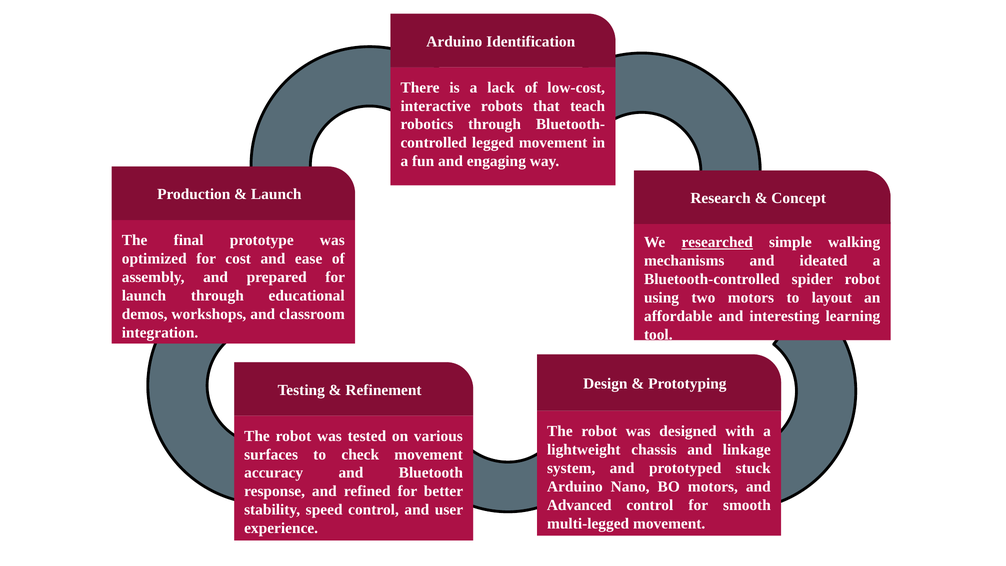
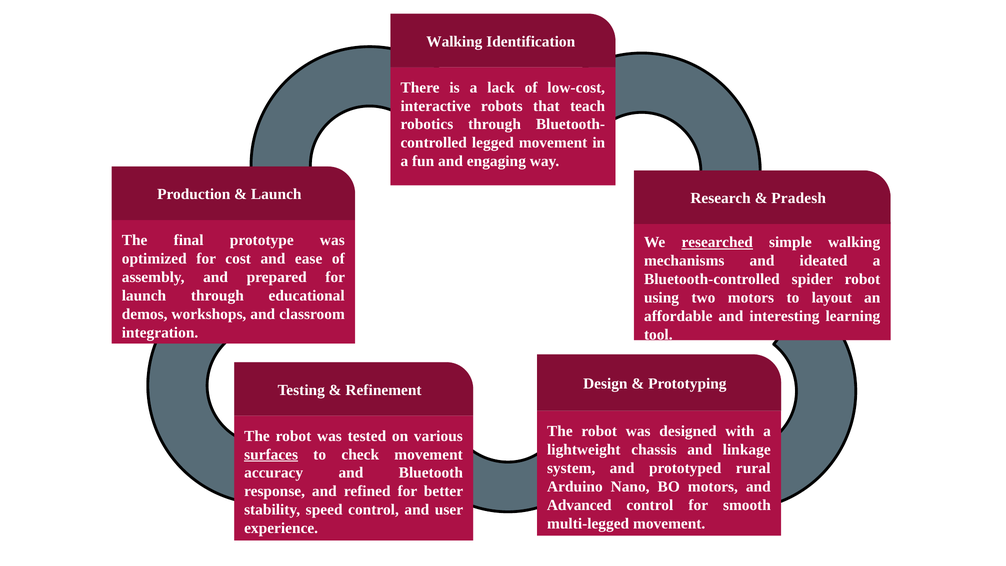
Arduino: Arduino -> Walking (454, 41)
Concept: Concept -> Pradesh (799, 198)
surfaces underline: none -> present (271, 454)
stuck: stuck -> rural (753, 468)
